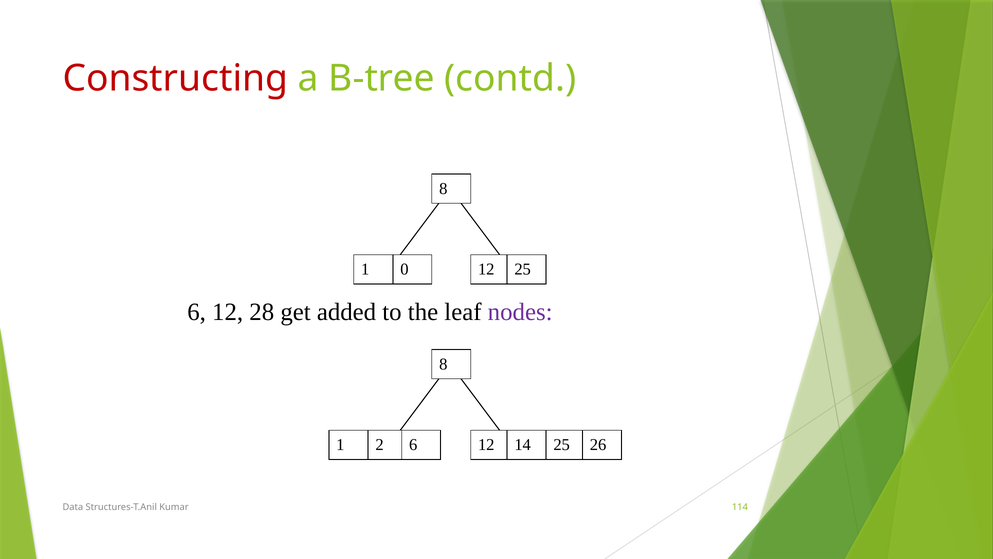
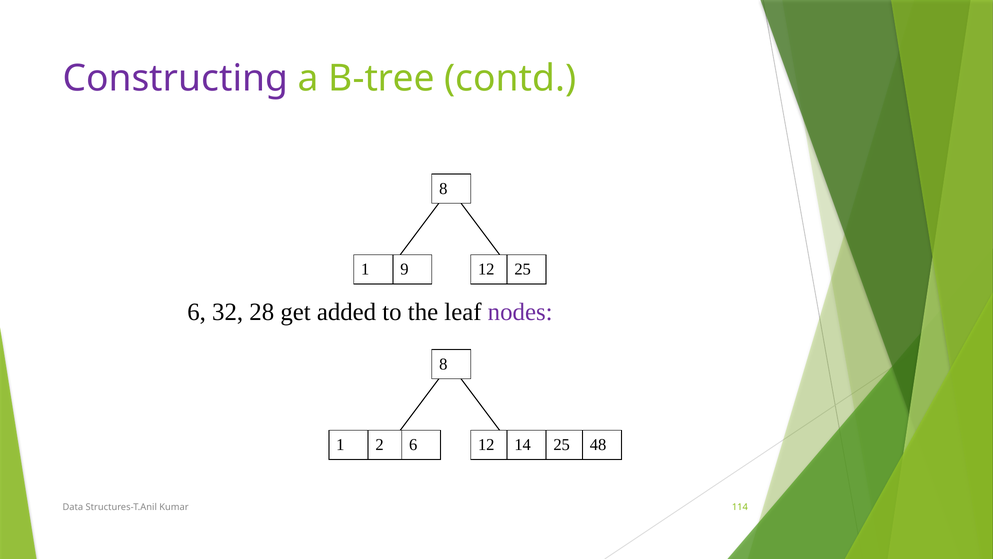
Constructing colour: red -> purple (175, 78)
0: 0 -> 9 (404, 269)
6 12: 12 -> 32 (228, 312)
26: 26 -> 48 (598, 445)
